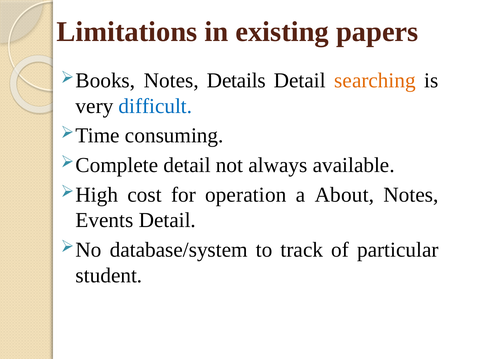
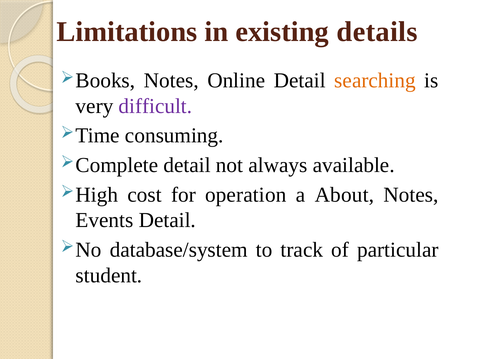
papers: papers -> details (377, 32)
Details: Details -> Online (236, 80)
difficult colour: blue -> purple (155, 106)
